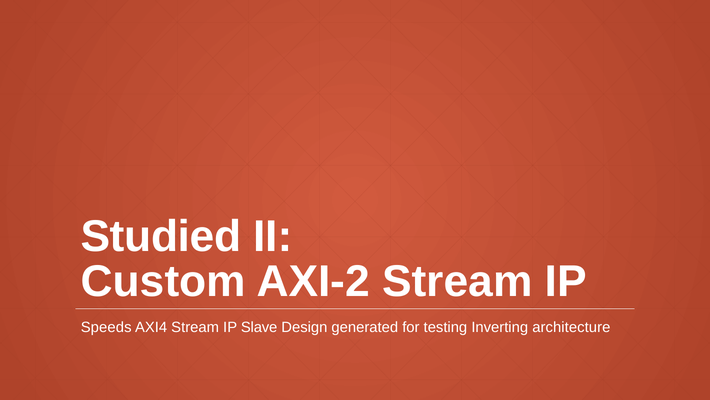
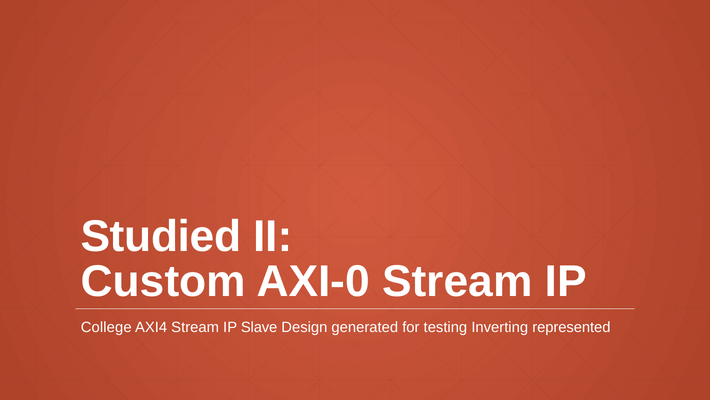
AXI-2: AXI-2 -> AXI-0 (313, 281)
Speeds: Speeds -> College (106, 327)
architecture: architecture -> represented (571, 327)
